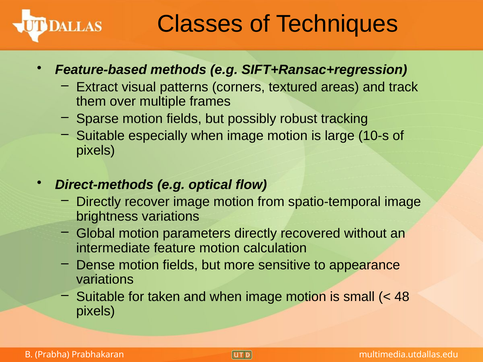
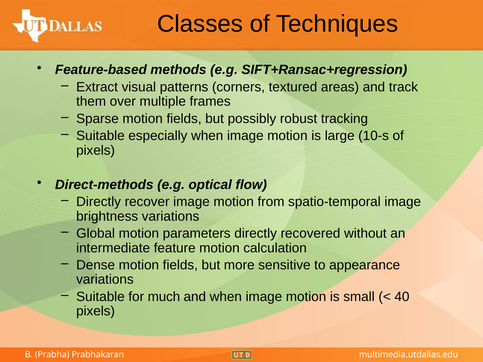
taken: taken -> much (164, 297)
48: 48 -> 40 (402, 297)
